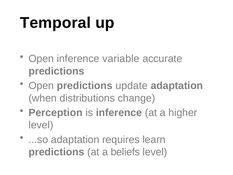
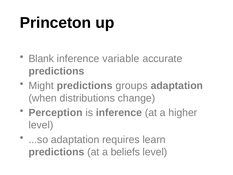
Temporal: Temporal -> Princeton (55, 23)
Open: Open -> Blank (41, 59)
Open: Open -> Might (41, 86)
update: update -> groups (132, 86)
